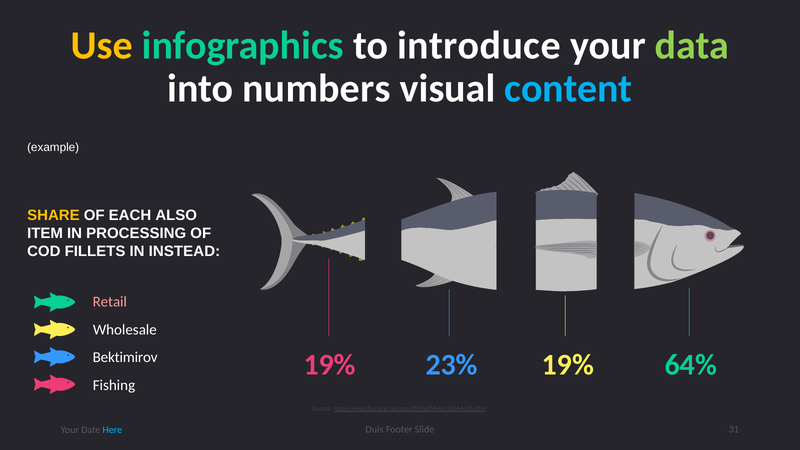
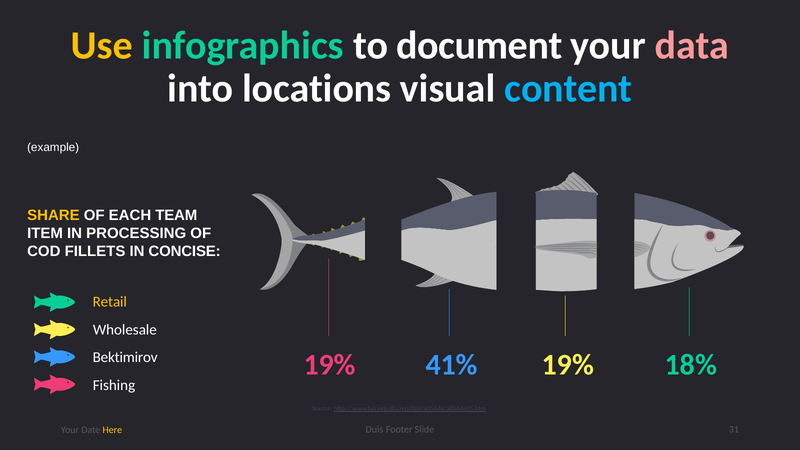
introduce: introduce -> document (479, 46)
data colour: light green -> pink (692, 46)
numbers: numbers -> locations (317, 89)
ALSO: ALSO -> TEAM (176, 215)
INSTEAD: INSTEAD -> CONCISE (185, 251)
Retail colour: pink -> yellow (110, 302)
23%: 23% -> 41% (452, 365)
64%: 64% -> 18% (691, 365)
Here colour: light blue -> yellow (112, 430)
